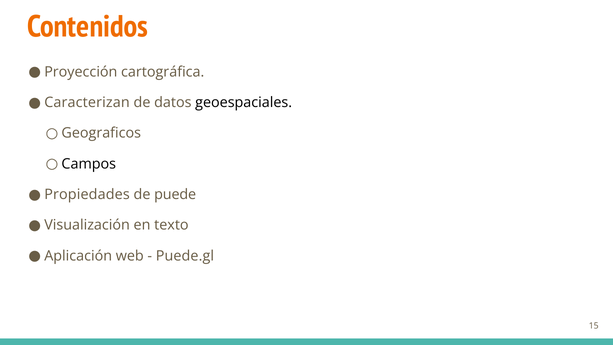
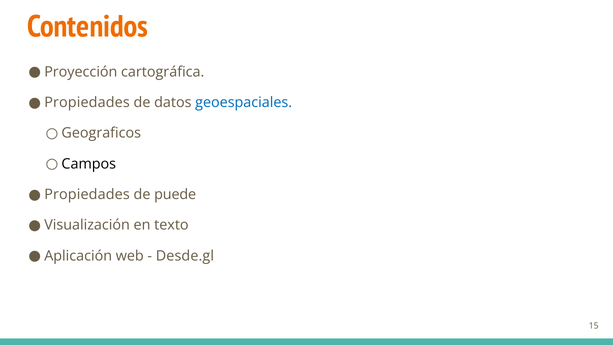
Caracterizan: Caracterizan -> Propiedades (87, 102)
geoespaciales colour: black -> blue (244, 102)
Puede.gl: Puede.gl -> Desde.gl (185, 256)
